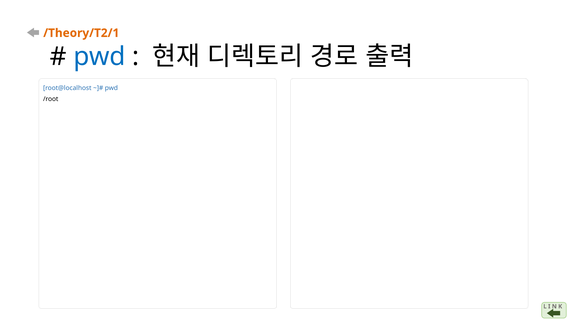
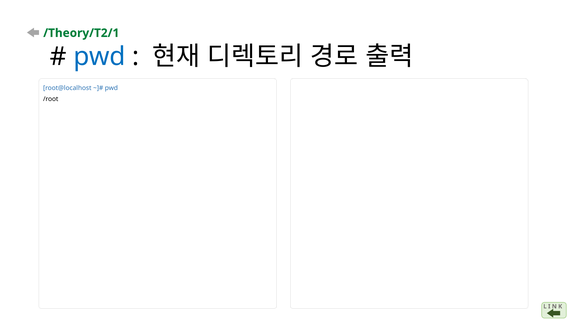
/Theory/T2/1 colour: orange -> green (81, 33)
